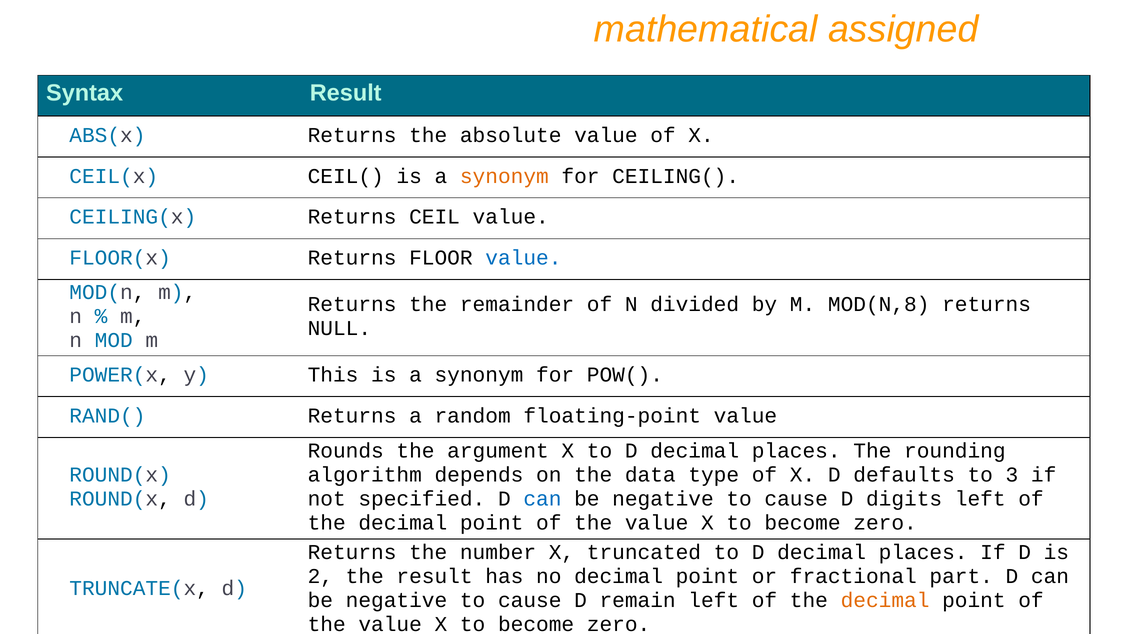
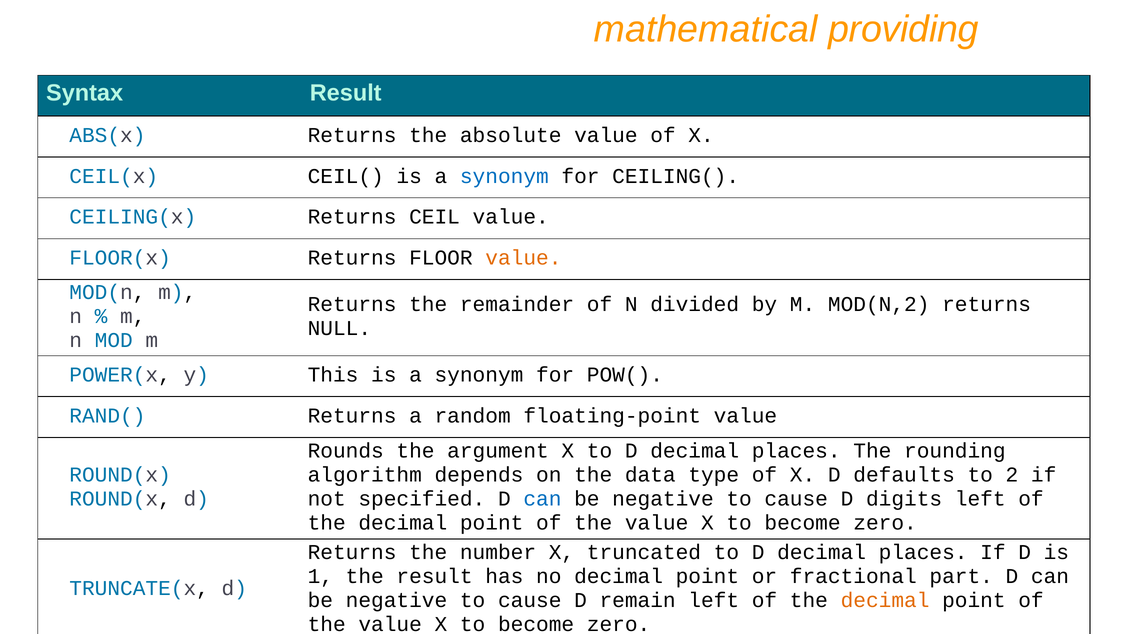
assigned: assigned -> providing (903, 29)
synonym colour: orange -> blue (504, 176)
value colour: blue -> orange (523, 258)
MOD(N,8: MOD(N,8 -> MOD(N,2 (879, 305)
3: 3 -> 2 (1012, 475)
2: 2 -> 1 (320, 577)
